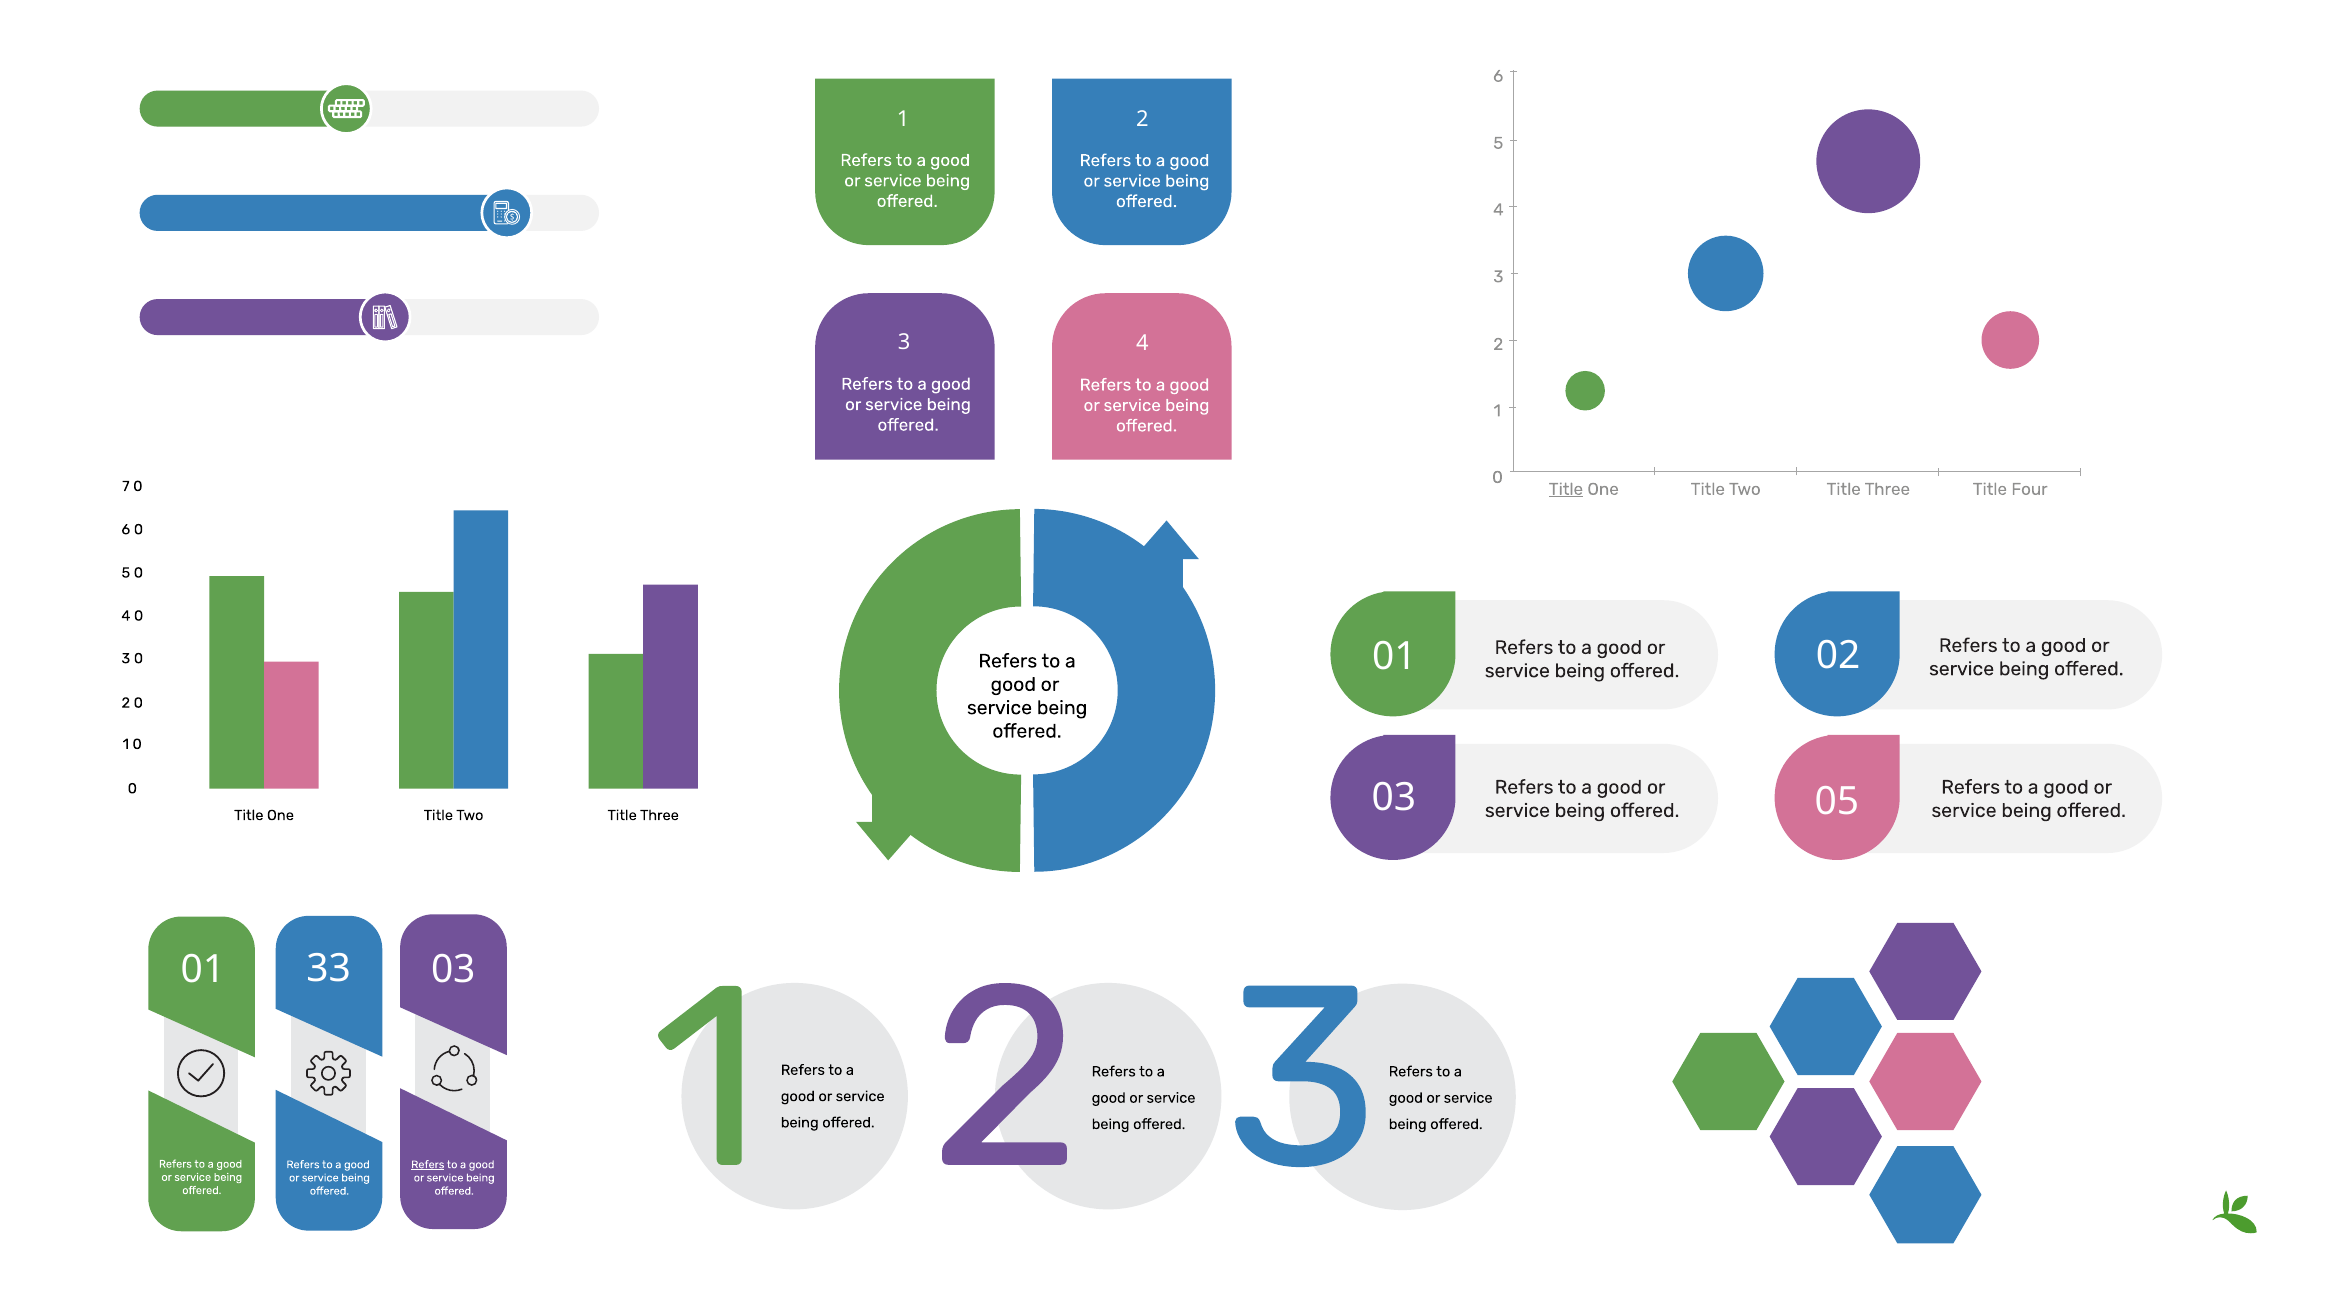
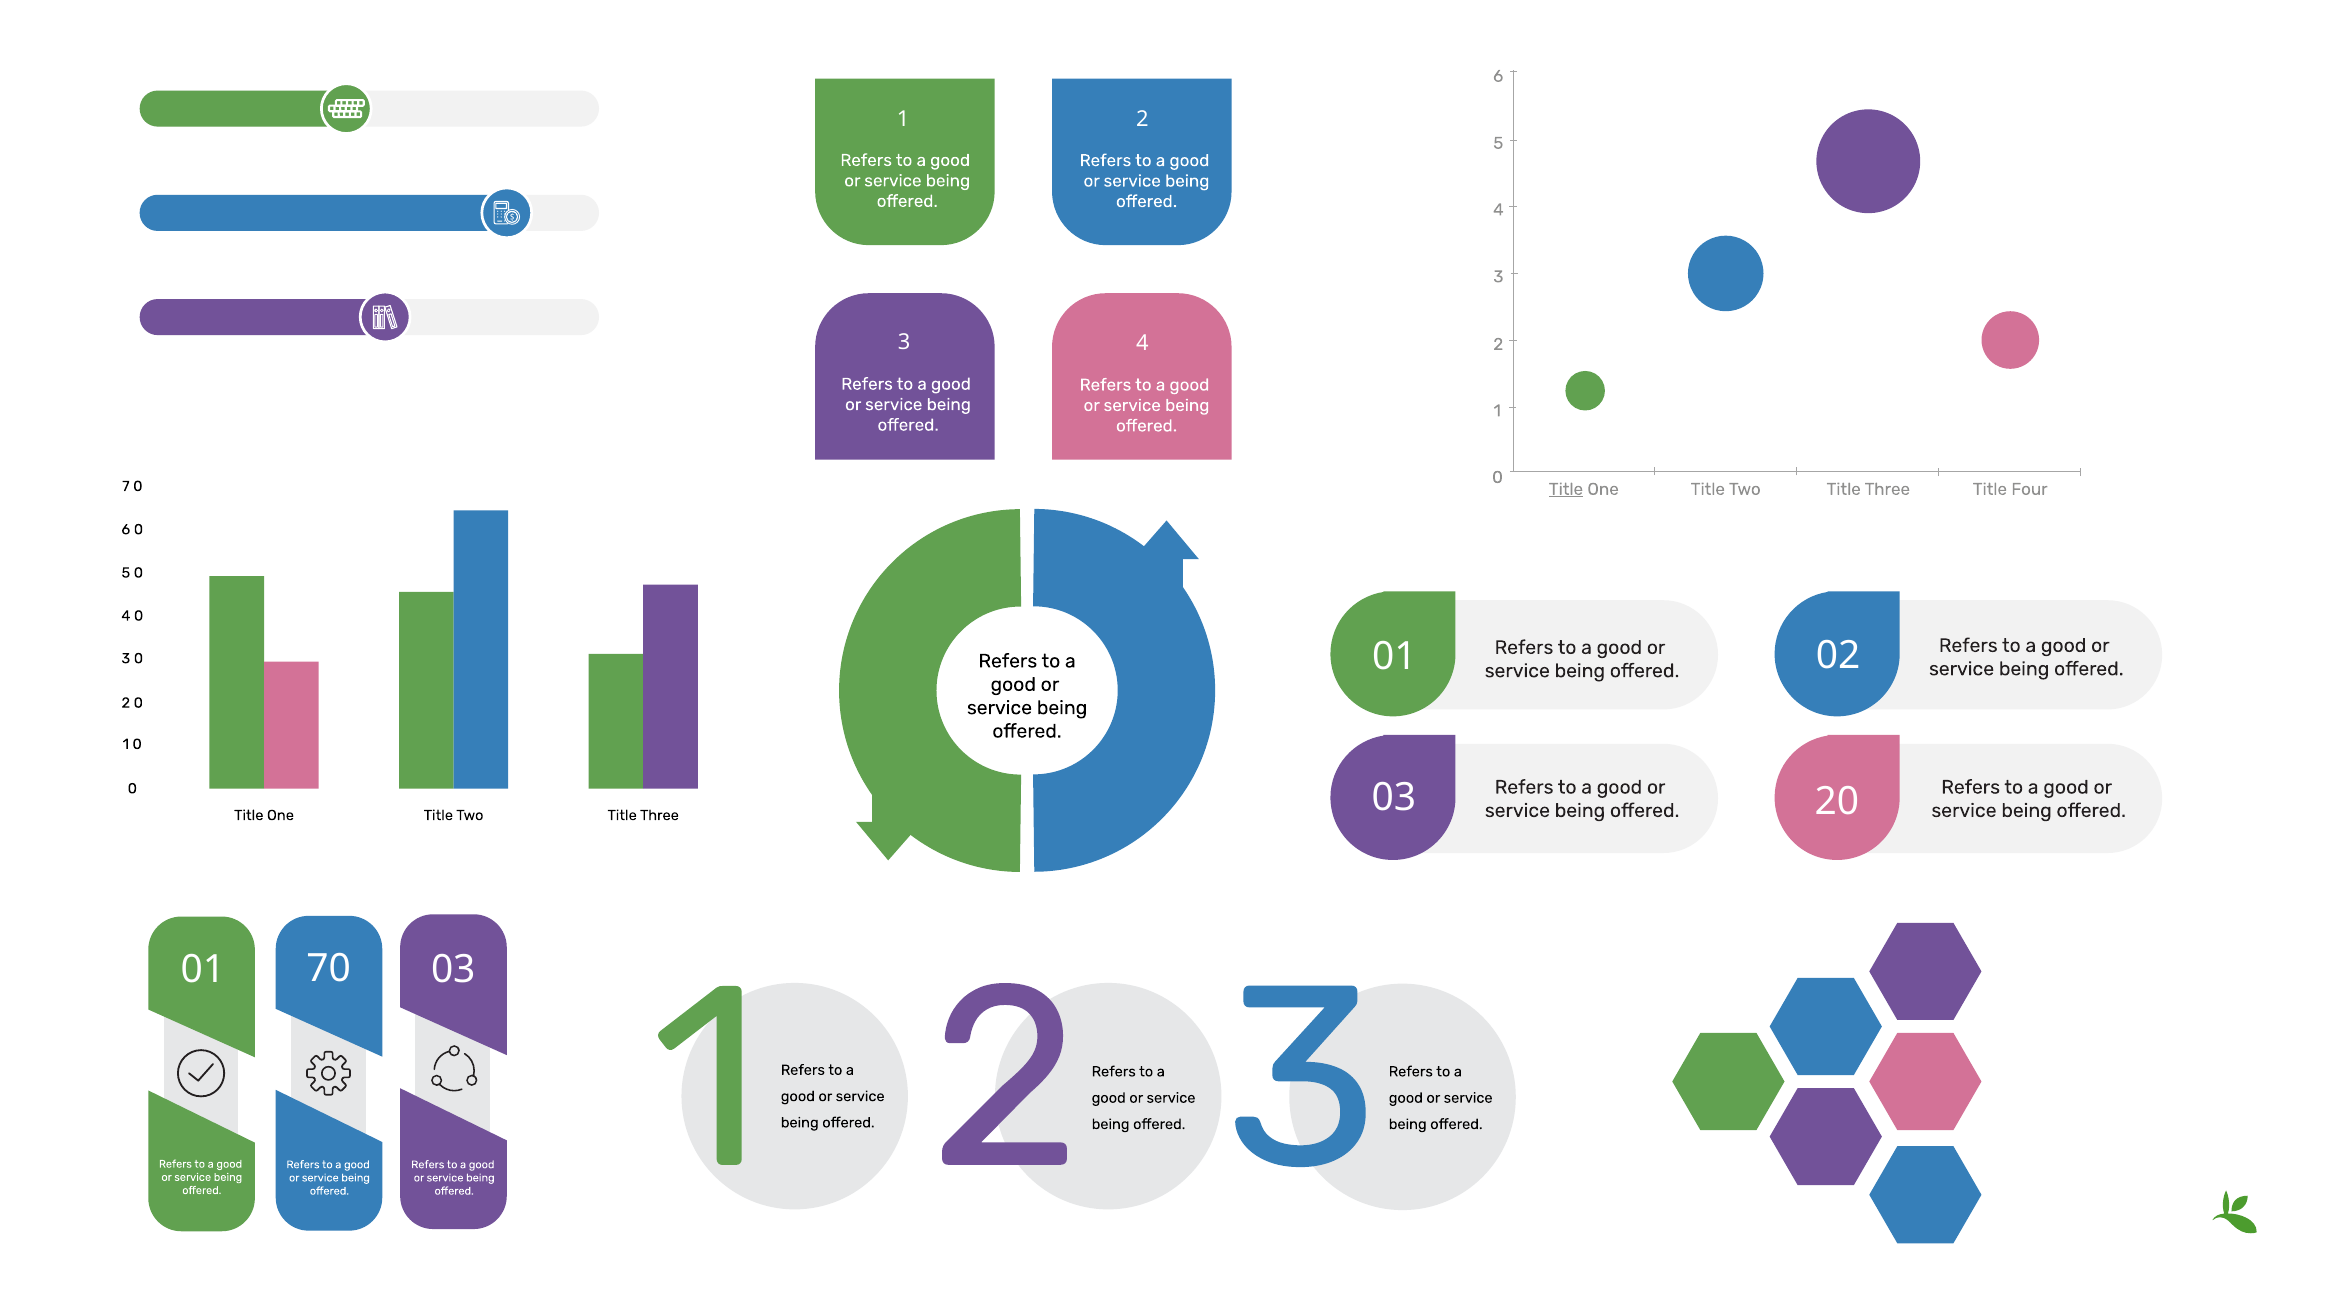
03 05: 05 -> 20 (1837, 801)
01 33: 33 -> 70 (329, 969)
Refers underline: present -> none (428, 1165)
